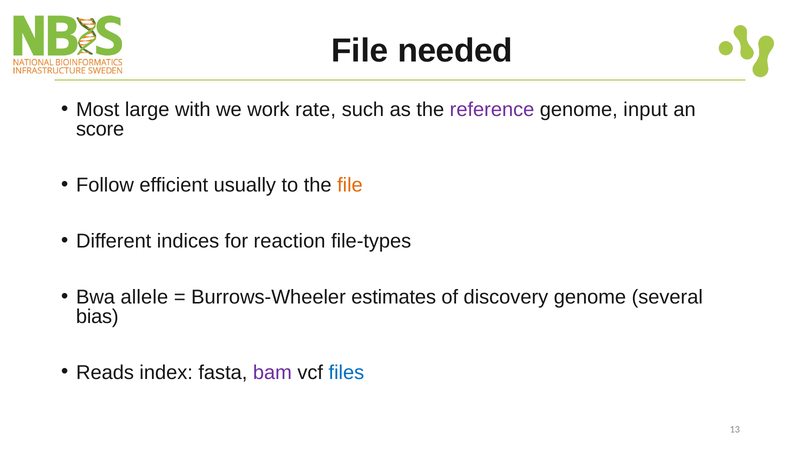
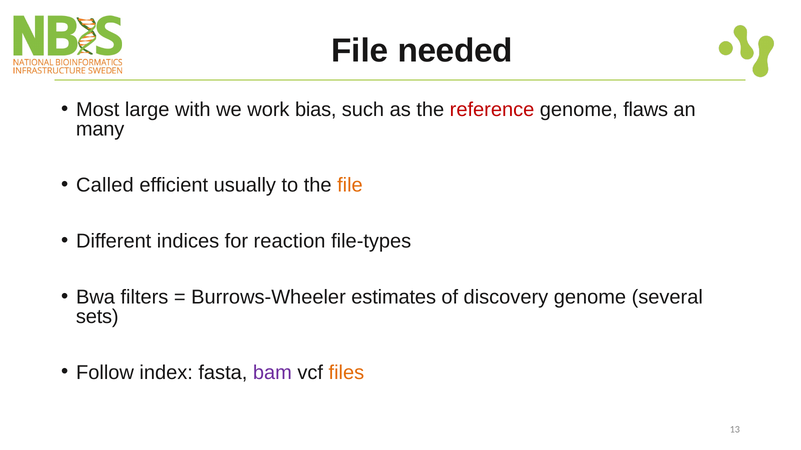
rate: rate -> bias (316, 110)
reference colour: purple -> red (492, 110)
input: input -> flaws (646, 110)
score: score -> many (100, 129)
Follow: Follow -> Called (105, 185)
allele: allele -> filters (144, 297)
bias: bias -> sets (97, 317)
Reads: Reads -> Follow (105, 373)
files colour: blue -> orange (346, 373)
